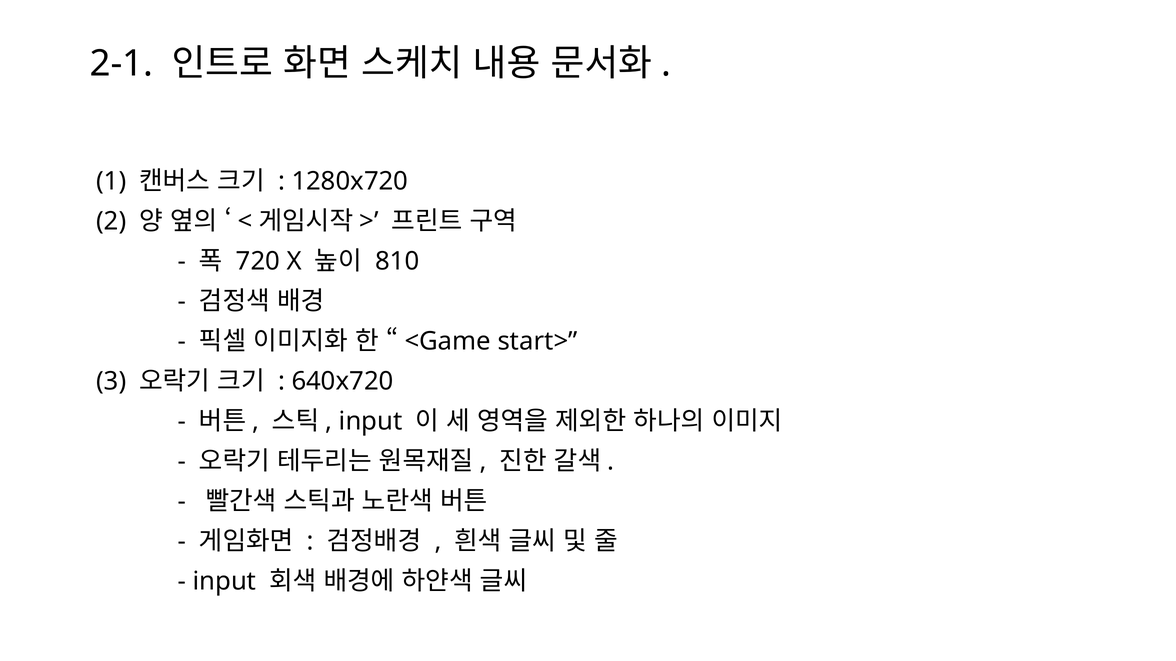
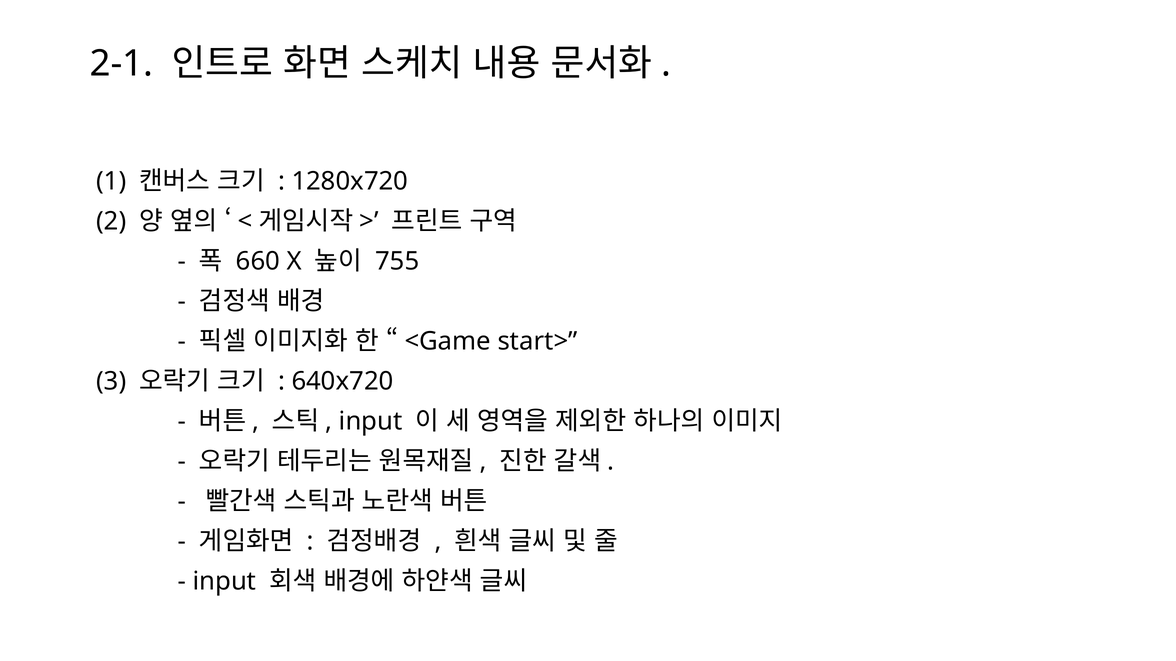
720: 720 -> 660 (258, 261)
810: 810 -> 755 (397, 261)
